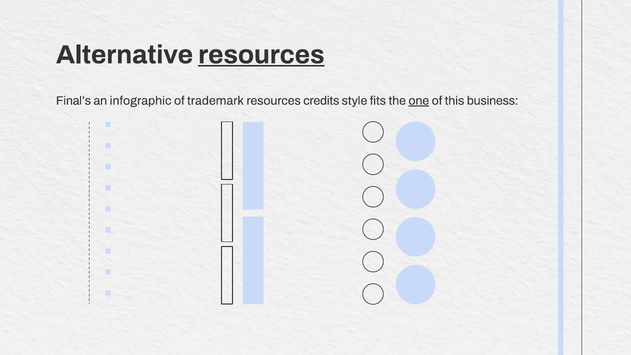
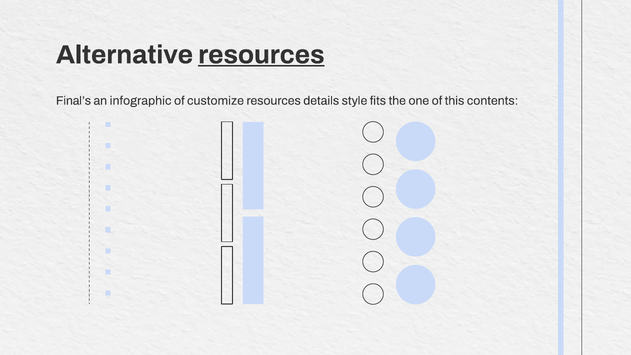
trademark: trademark -> customize (215, 101)
credits: credits -> details (321, 101)
one underline: present -> none (419, 101)
business: business -> contents (493, 101)
